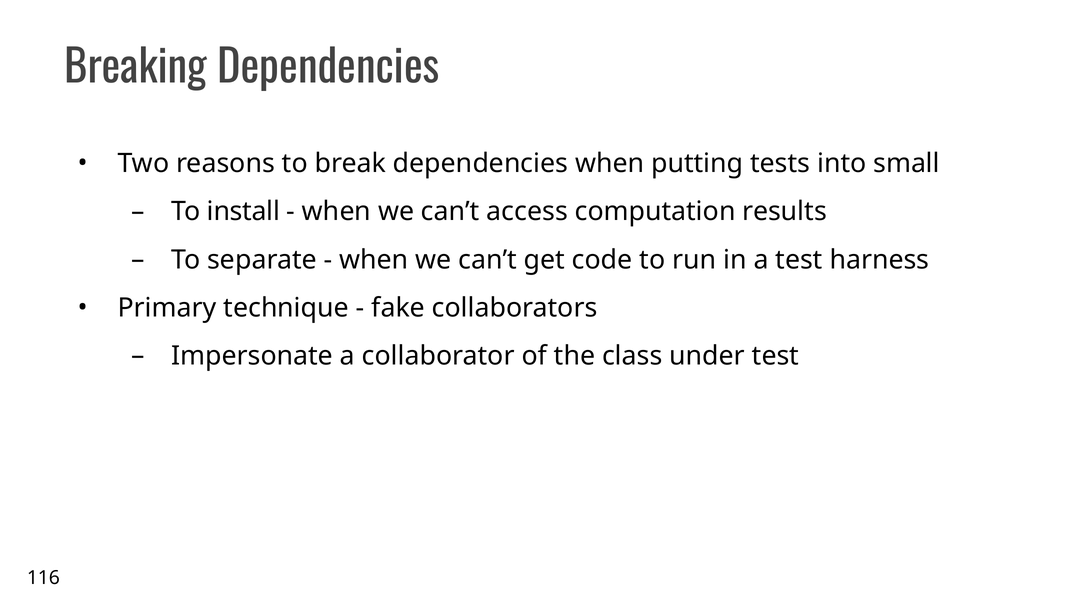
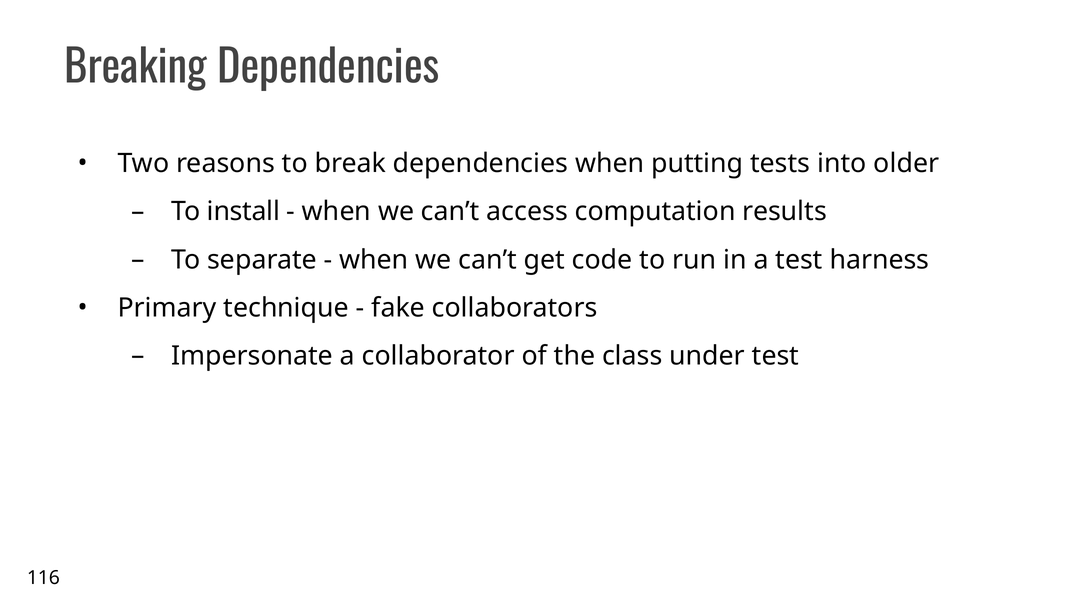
small: small -> older (906, 163)
